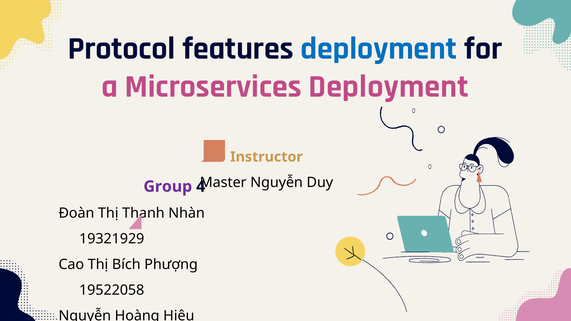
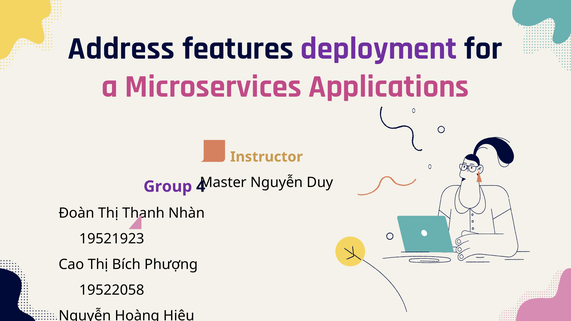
Protocol: Protocol -> Address (121, 48)
deployment colour: blue -> purple (379, 48)
Microservices Deployment: Deployment -> Applications (389, 86)
19321929: 19321929 -> 19521923 (112, 239)
